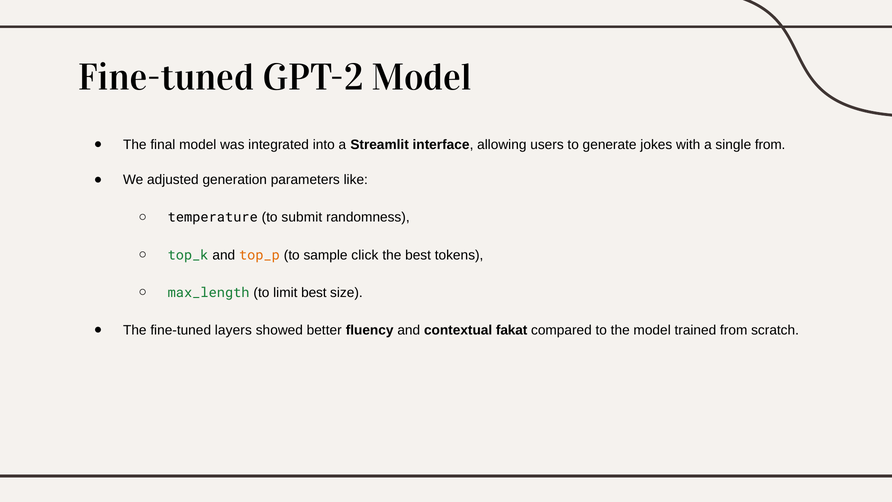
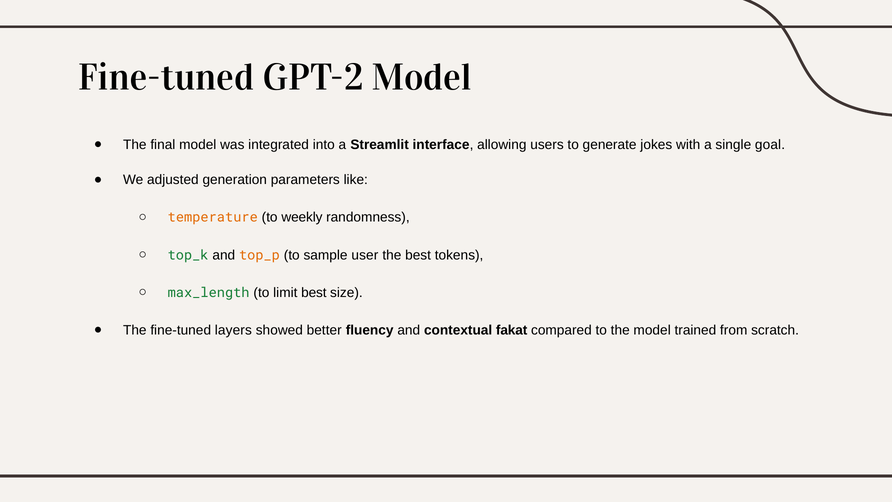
single from: from -> goal (770, 145)
temperature colour: black -> orange (213, 217)
submit: submit -> weekly (302, 217)
click: click -> user (365, 255)
